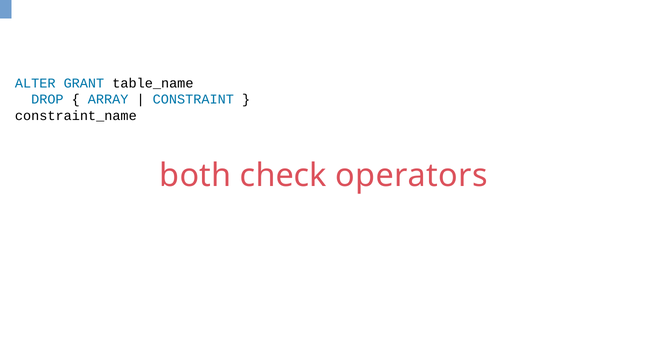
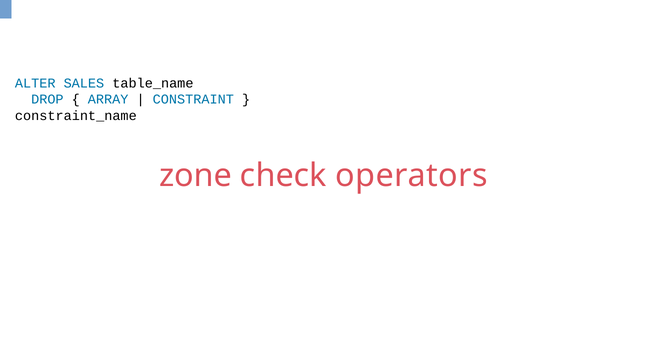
GRANT: GRANT -> SALES (84, 83)
both: both -> zone (196, 176)
